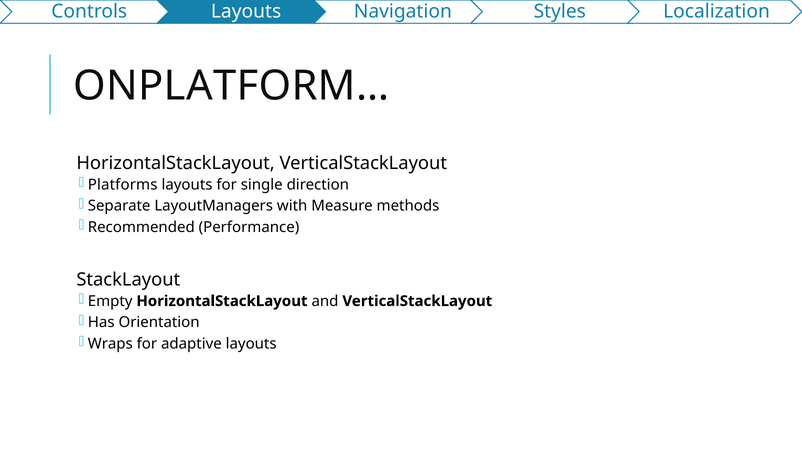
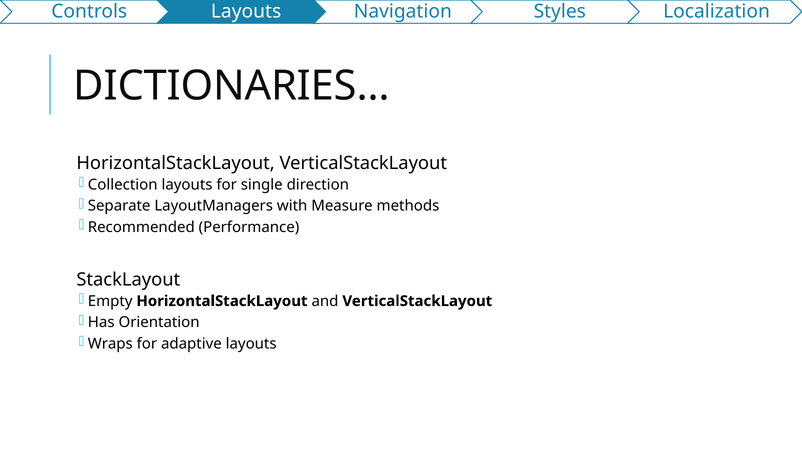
ONPLATFORM…: ONPLATFORM… -> DICTIONARIES… (232, 86)
Platforms: Platforms -> Collection (123, 185)
